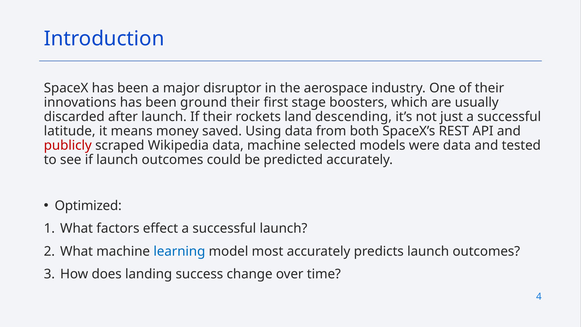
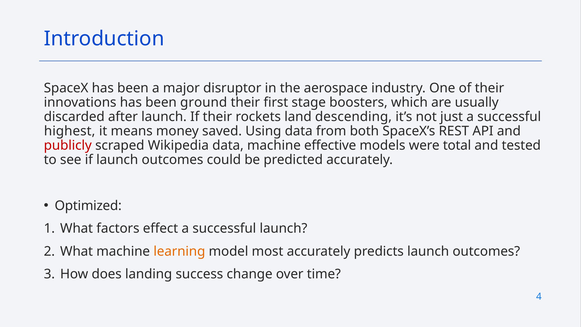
latitude: latitude -> highest (70, 131)
selected: selected -> effective (330, 145)
were data: data -> total (457, 145)
learning colour: blue -> orange (179, 251)
